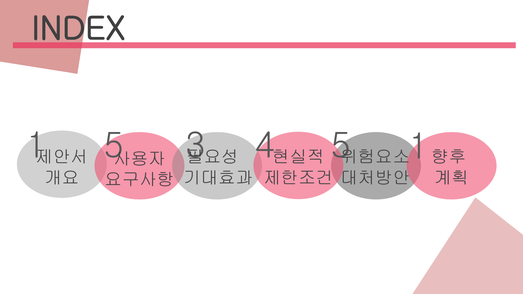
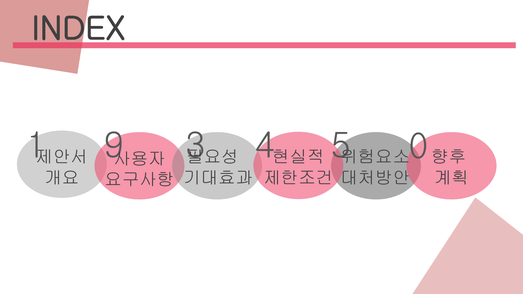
1: 1 -> 0 (418, 147)
1 5: 5 -> 9 (114, 146)
